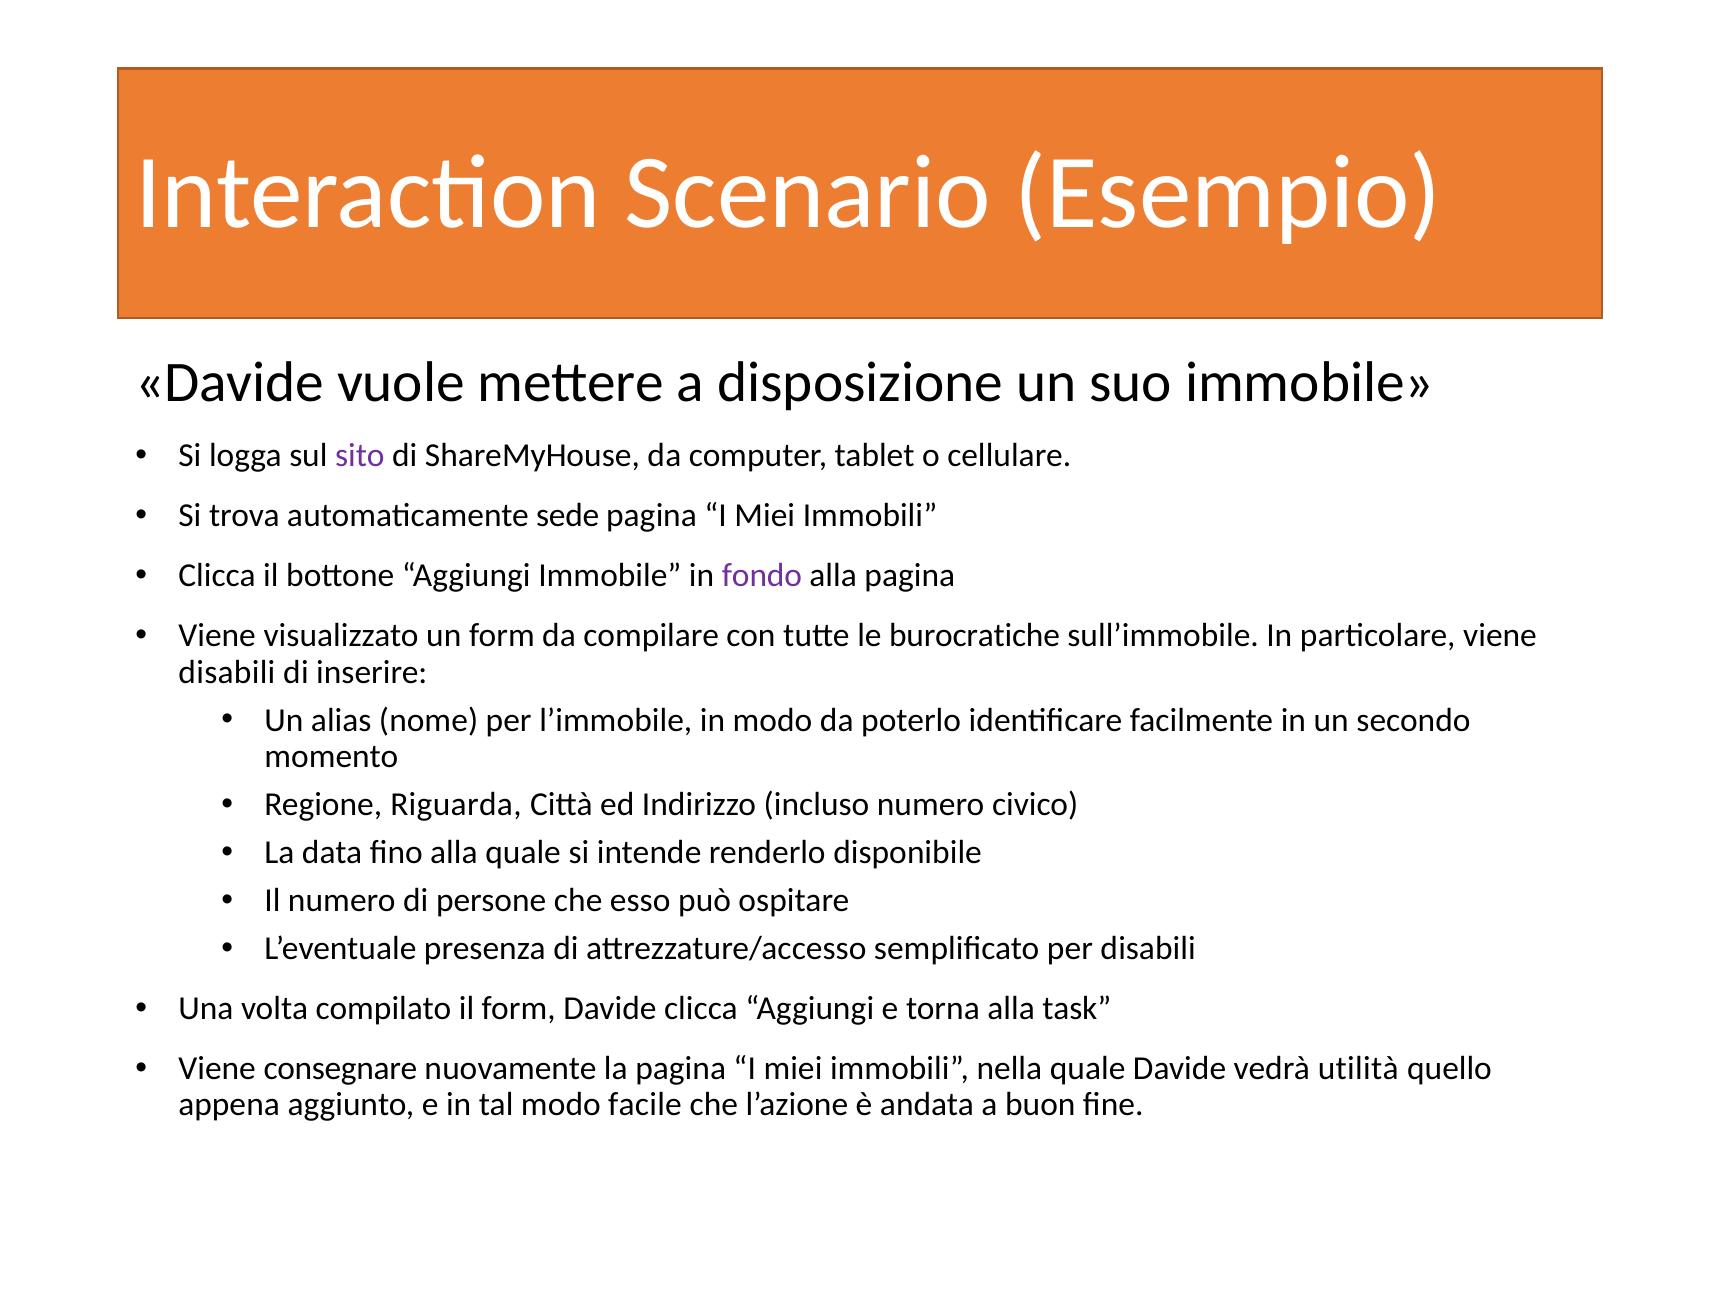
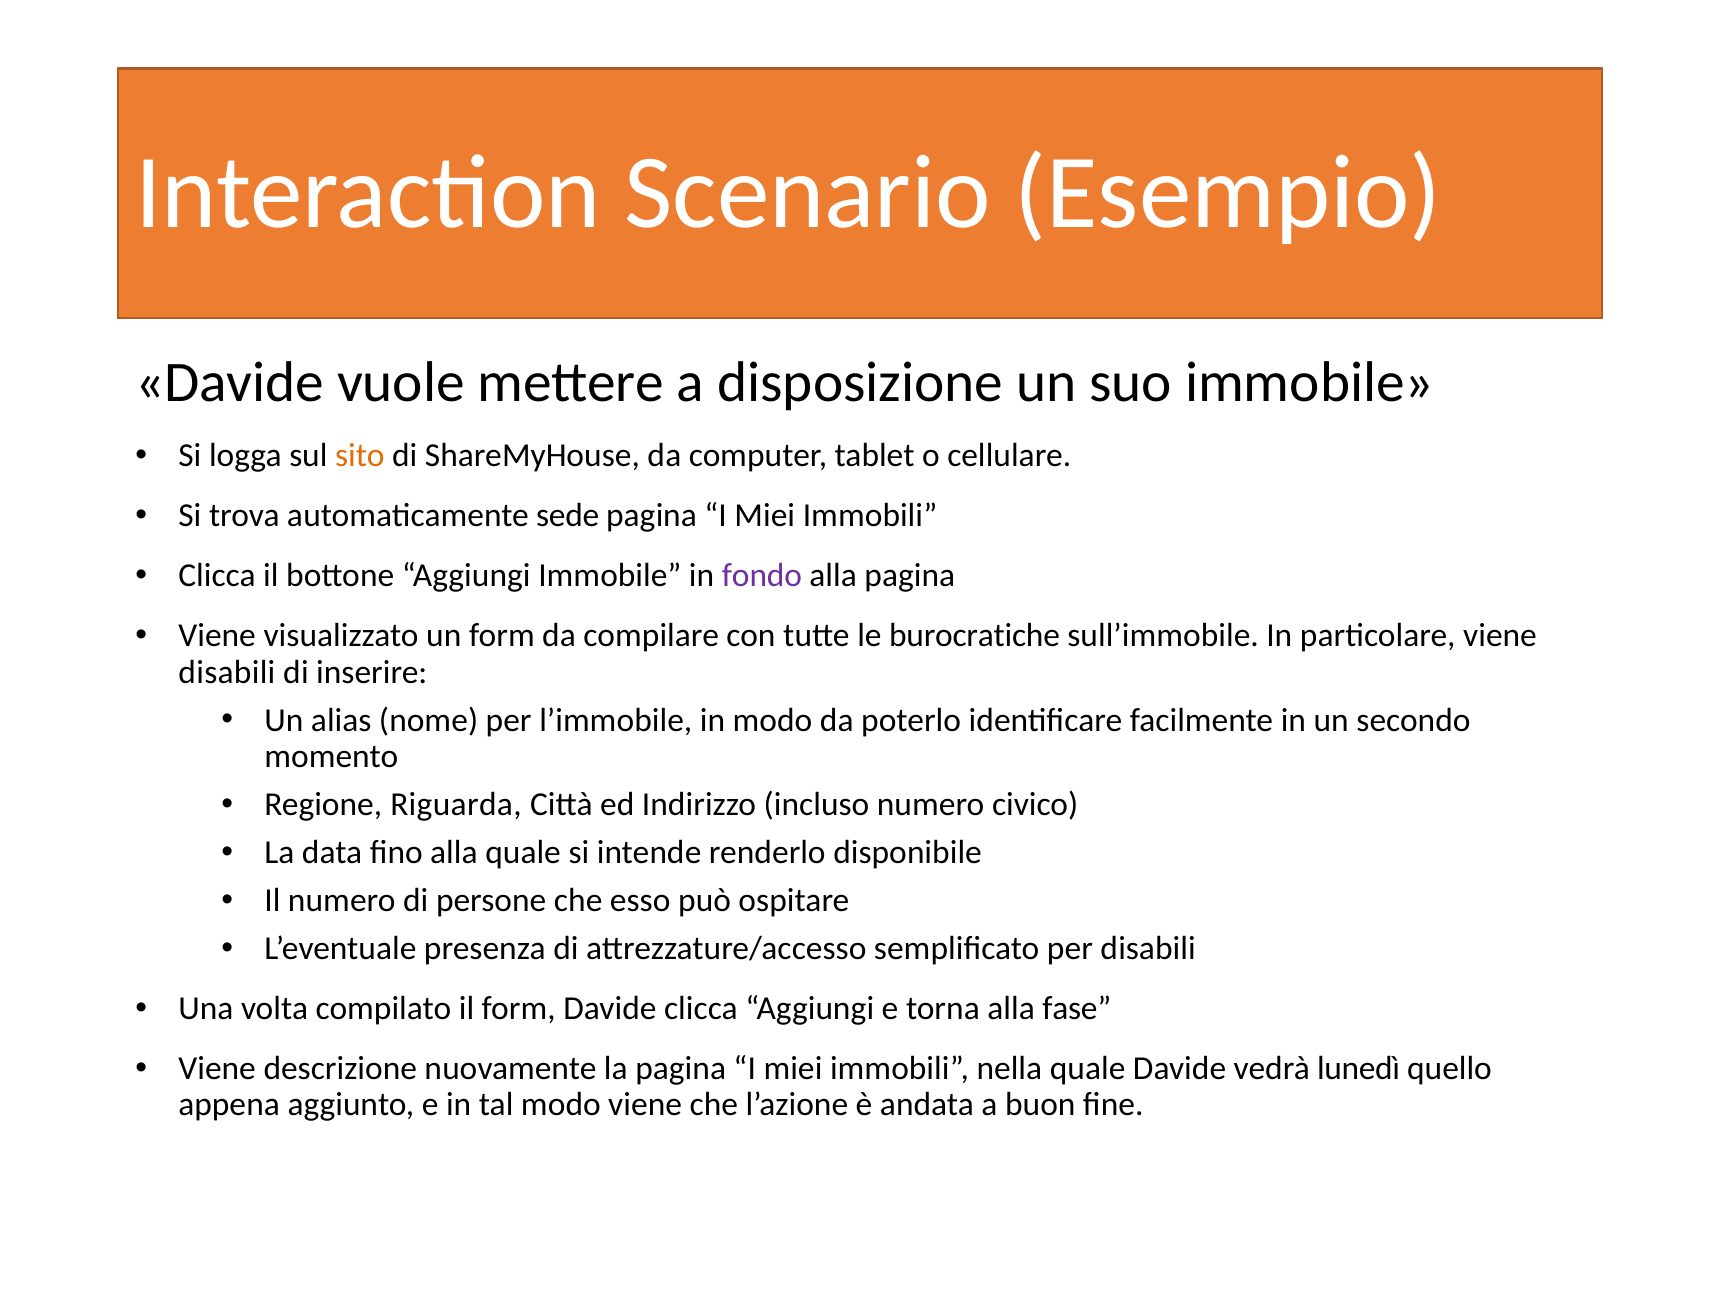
sito colour: purple -> orange (360, 456)
task: task -> fase (1077, 1009)
consegnare: consegnare -> descrizione (340, 1069)
utilità: utilità -> lunedì (1359, 1069)
modo facile: facile -> viene (645, 1105)
